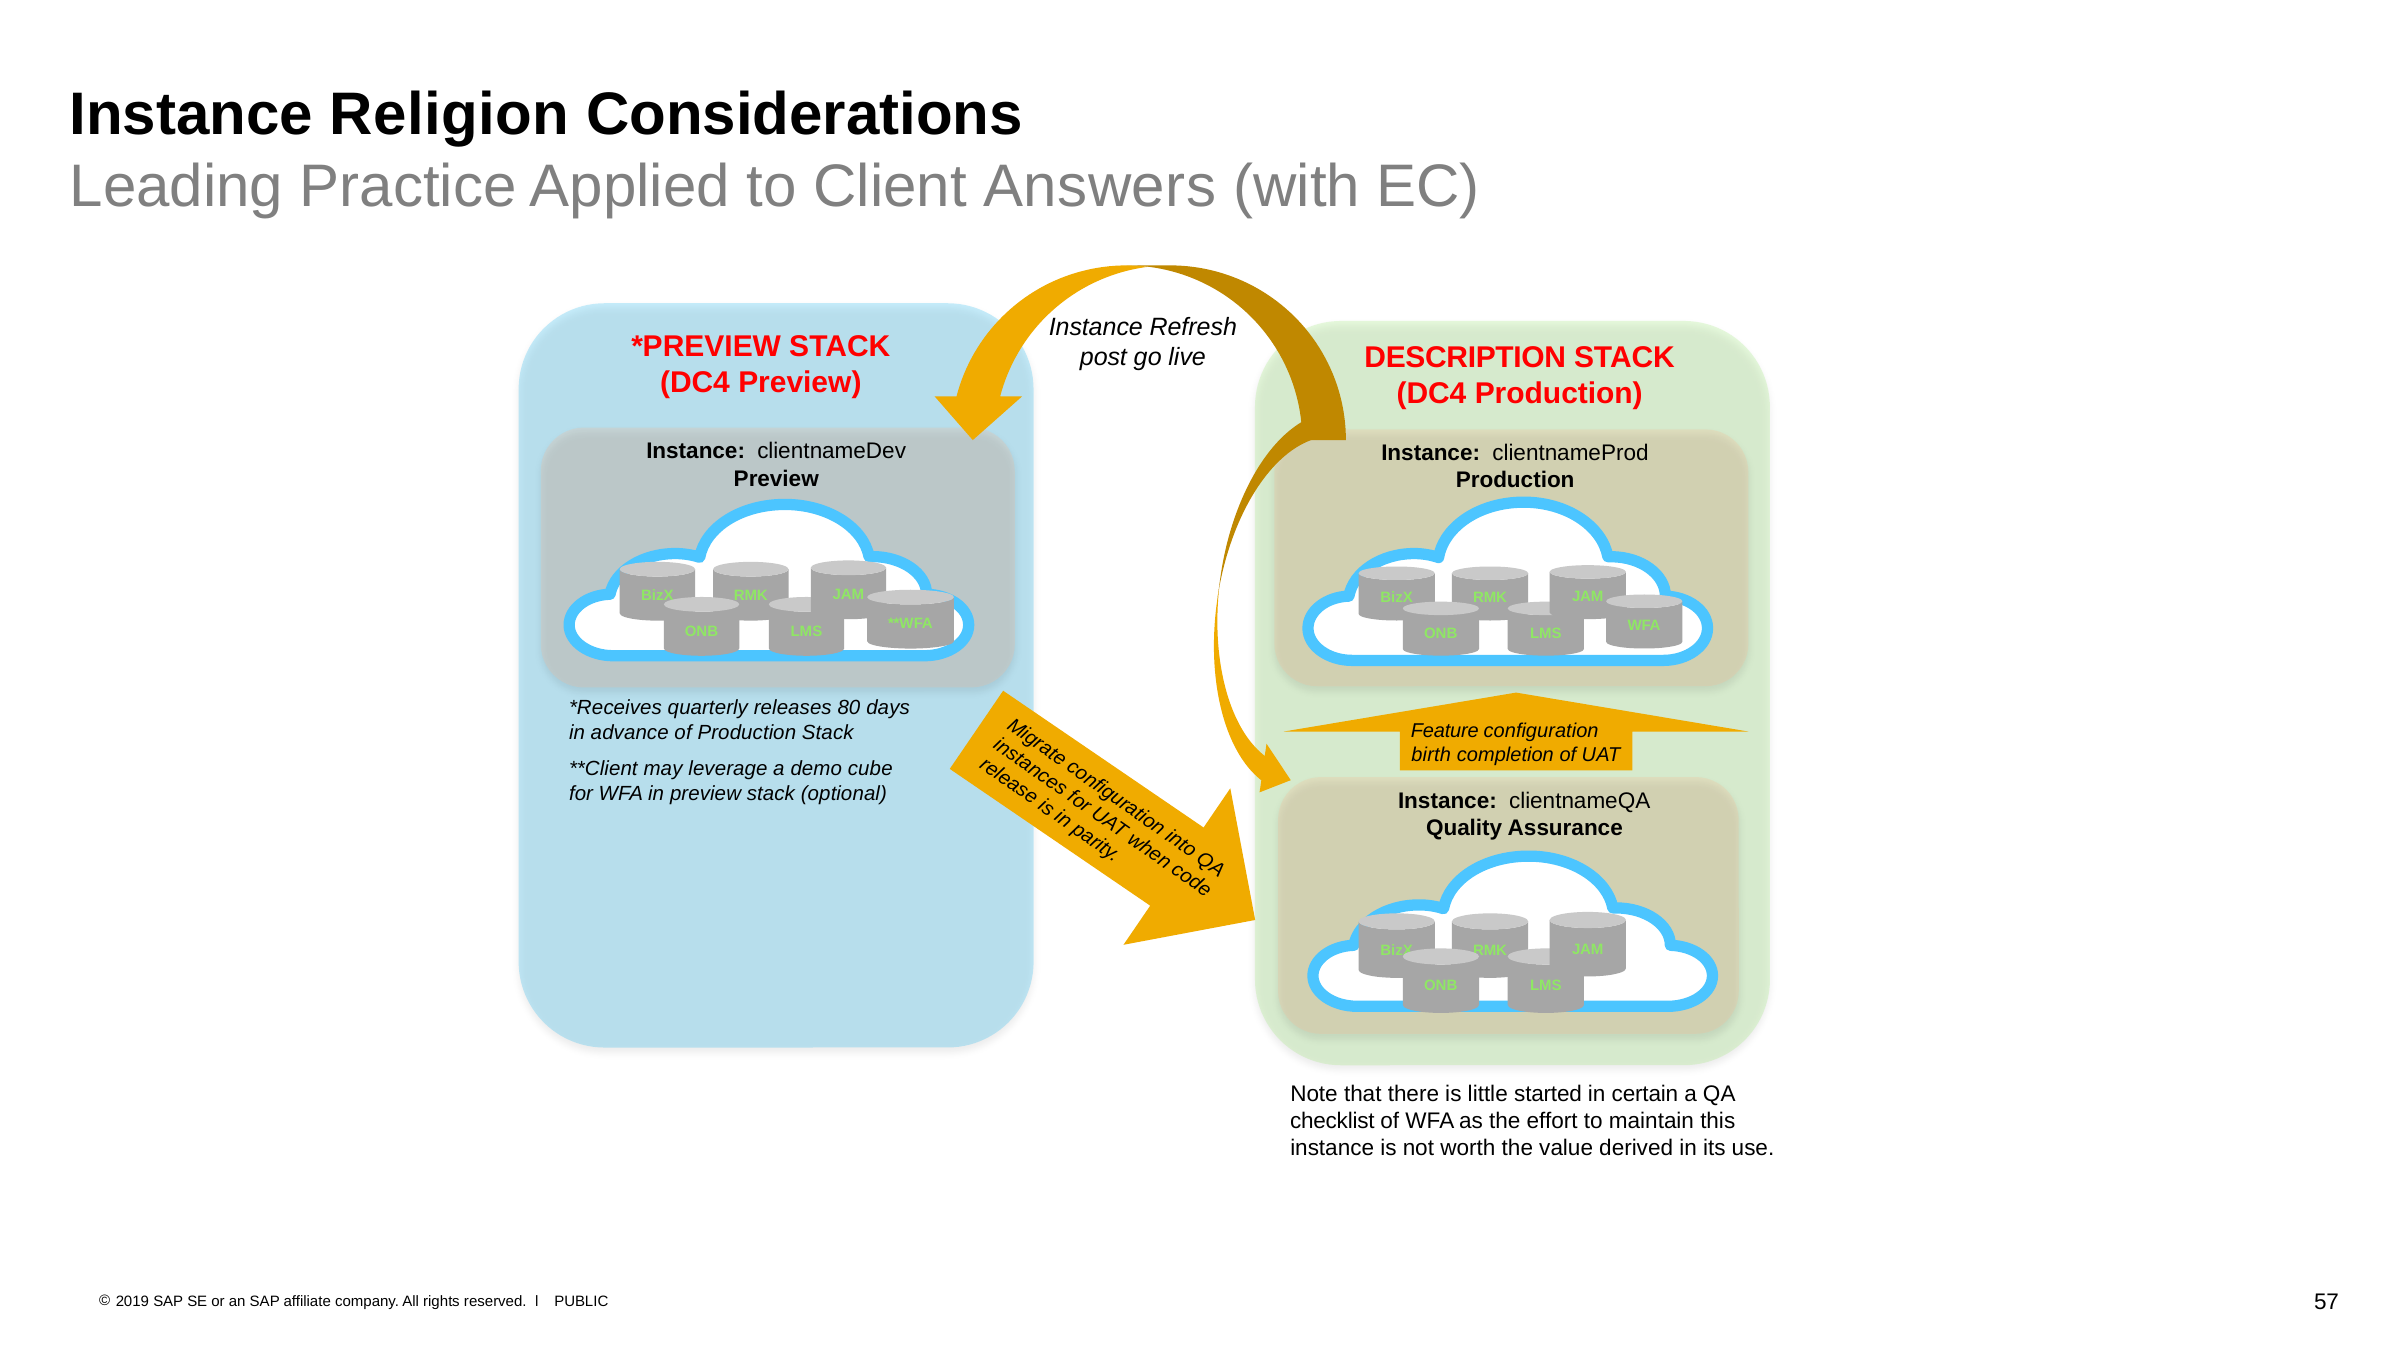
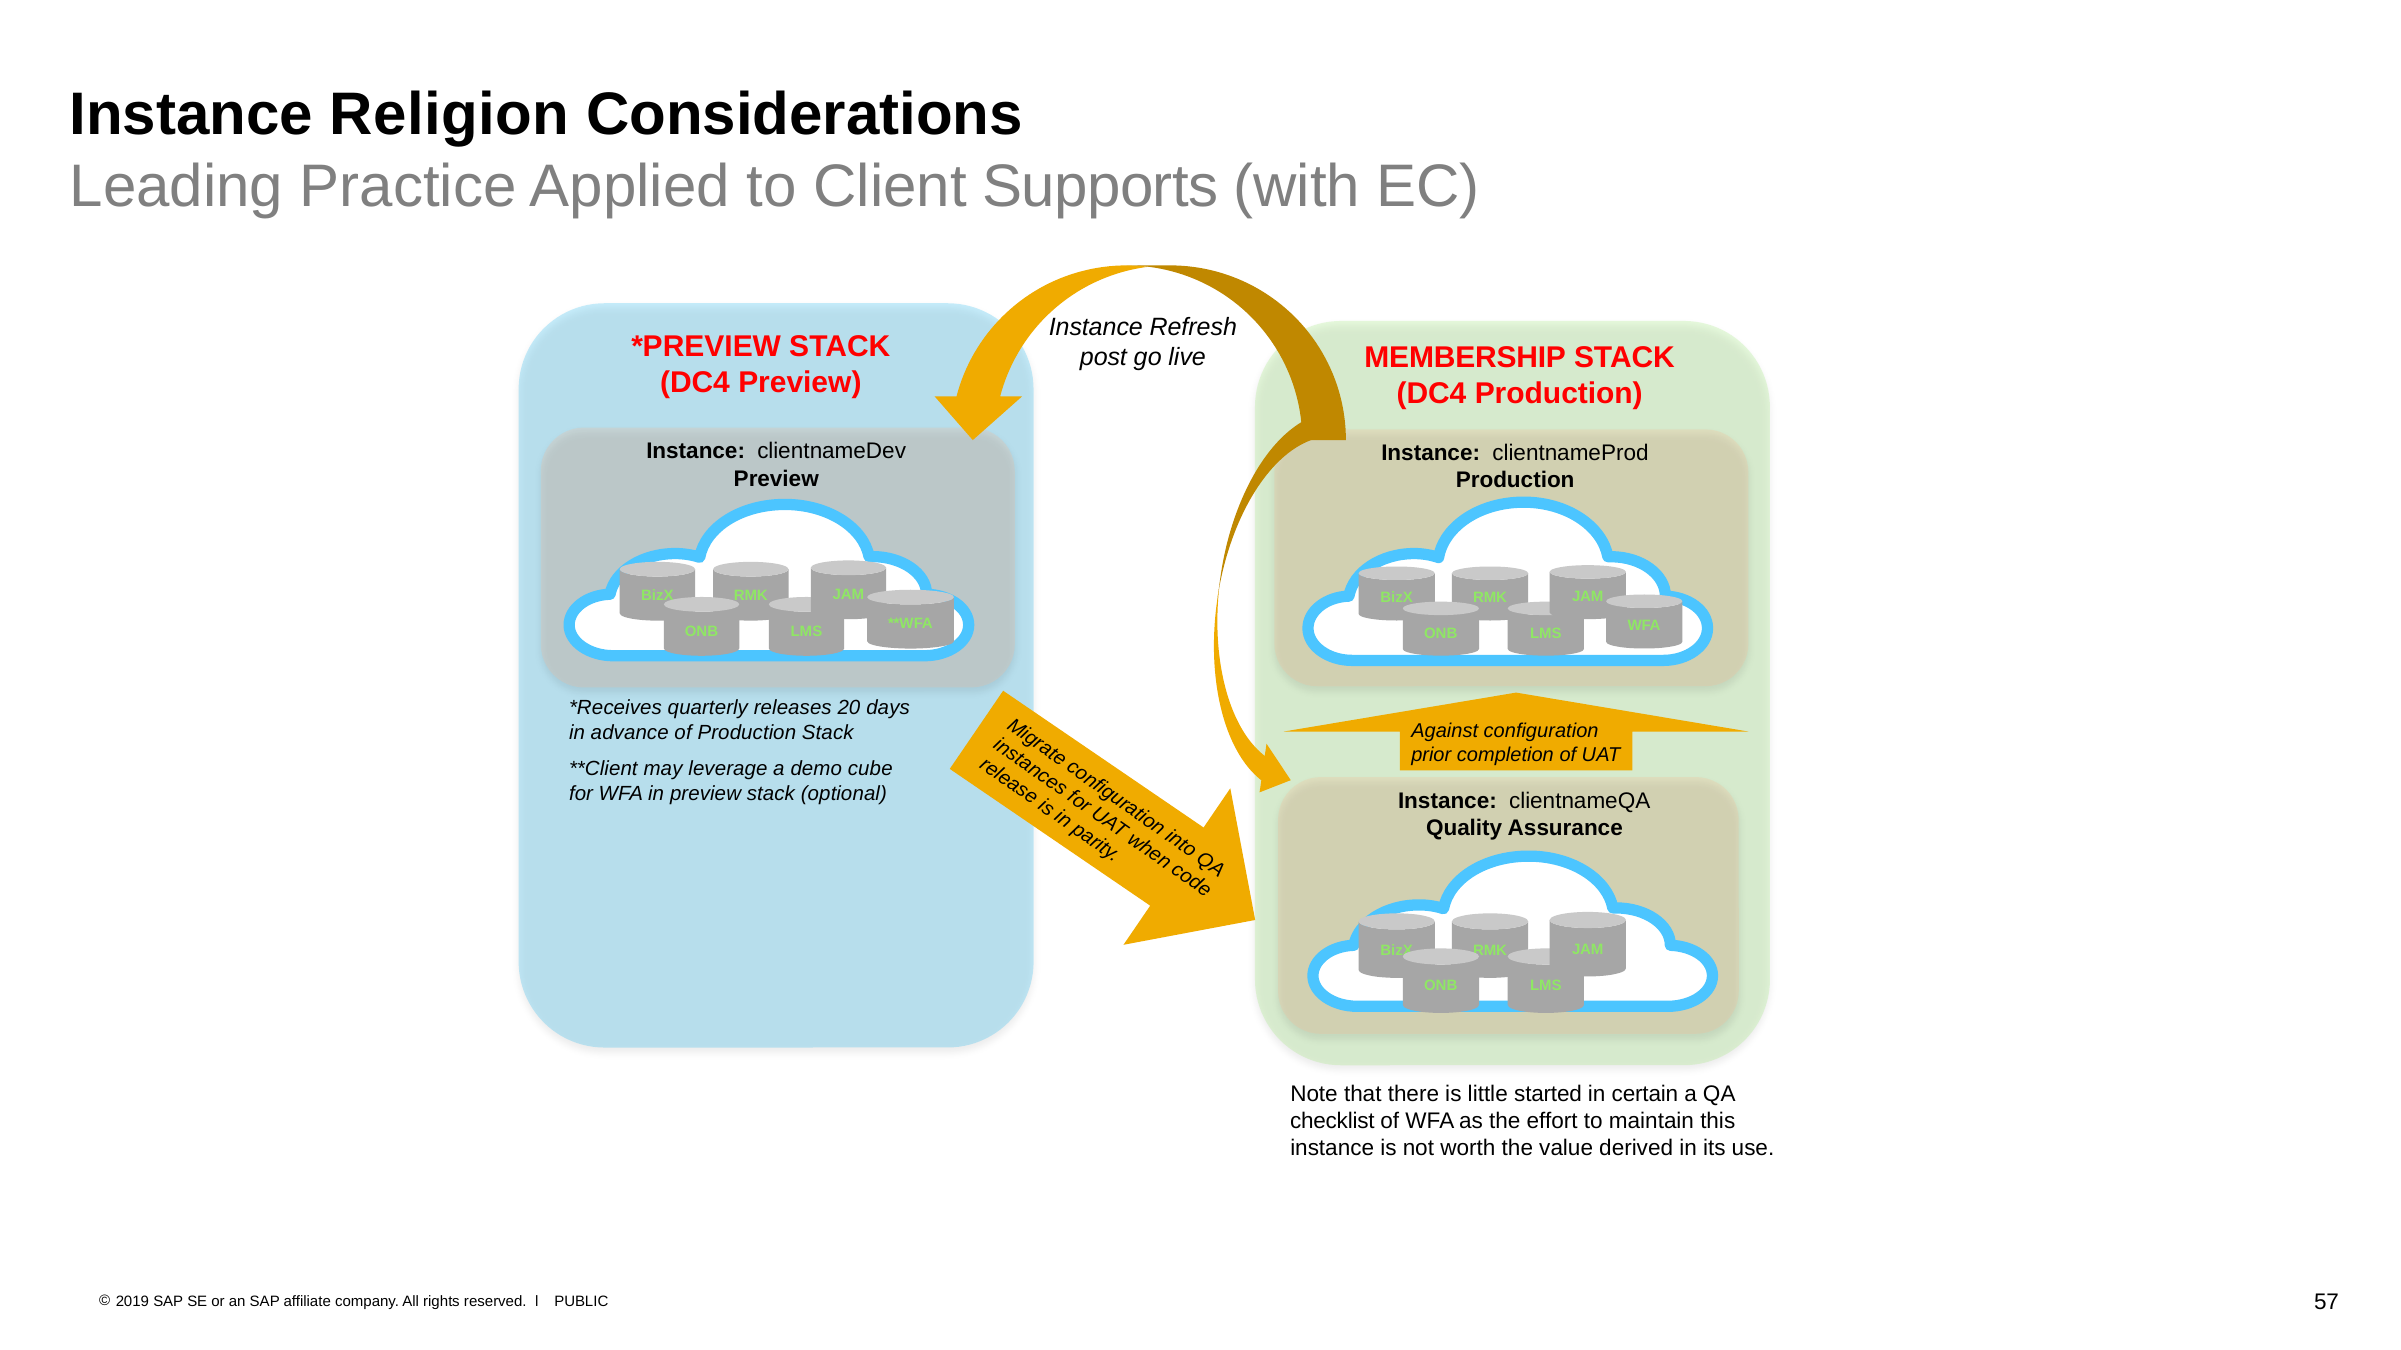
Answers: Answers -> Supports (1100, 187)
DESCRIPTION: DESCRIPTION -> MEMBERSHIP (1465, 358)
80: 80 -> 20 (849, 708)
Feature: Feature -> Against (1445, 731)
birth: birth -> prior (1431, 755)
